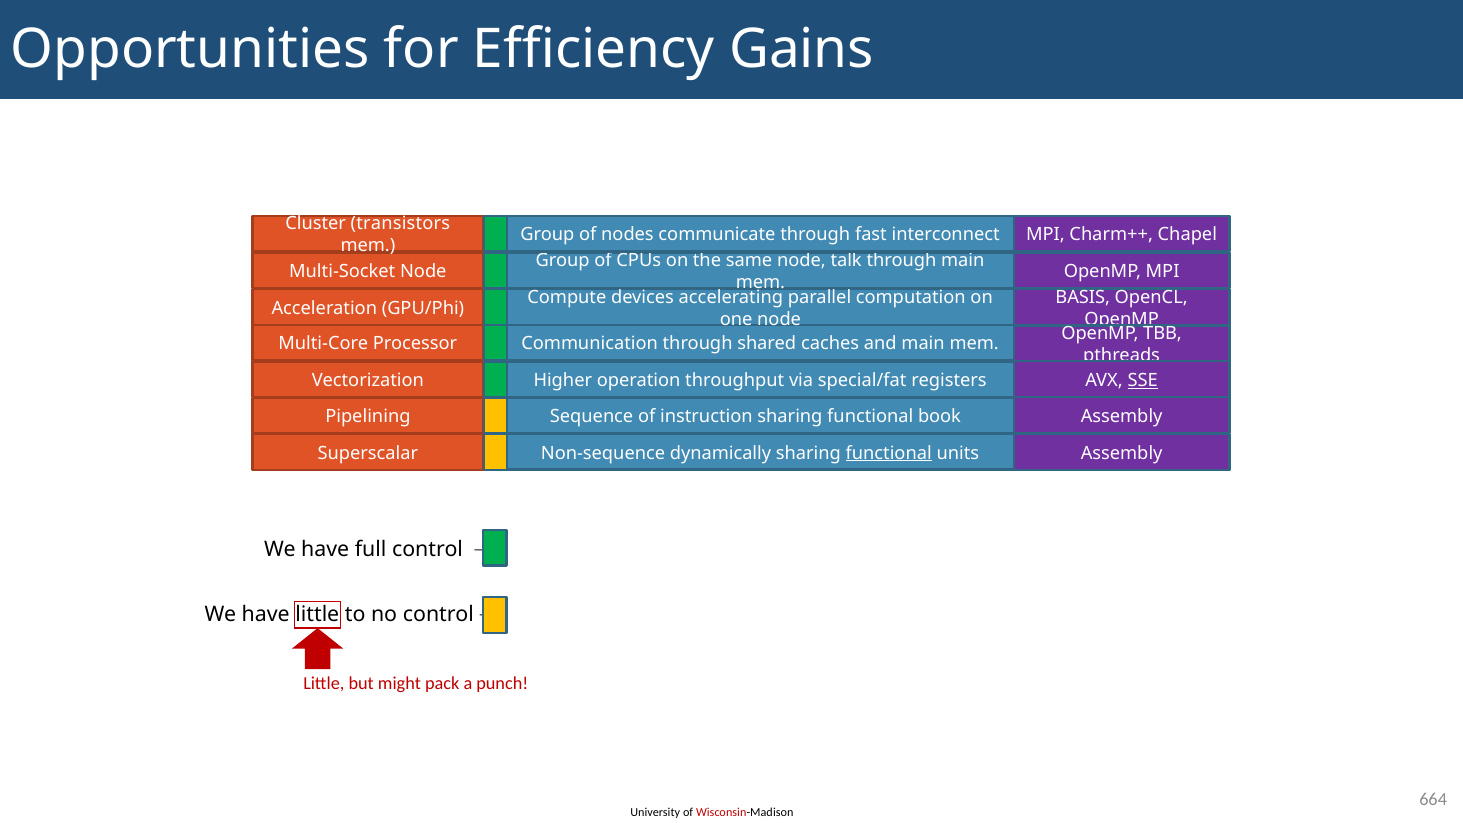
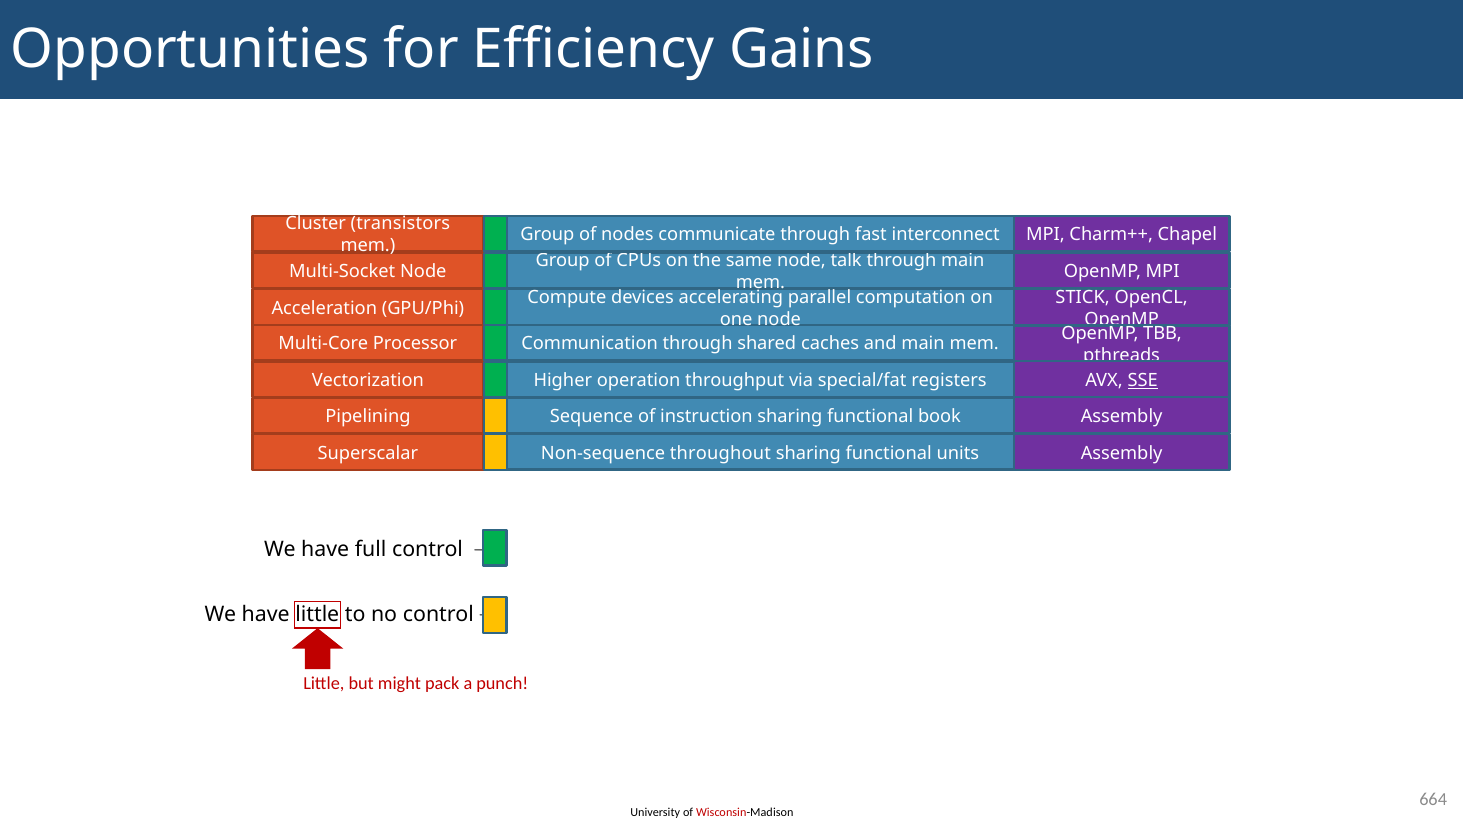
BASIS: BASIS -> STICK (1083, 297)
dynamically: dynamically -> throughout (720, 453)
functional underline: present -> none (889, 453)
